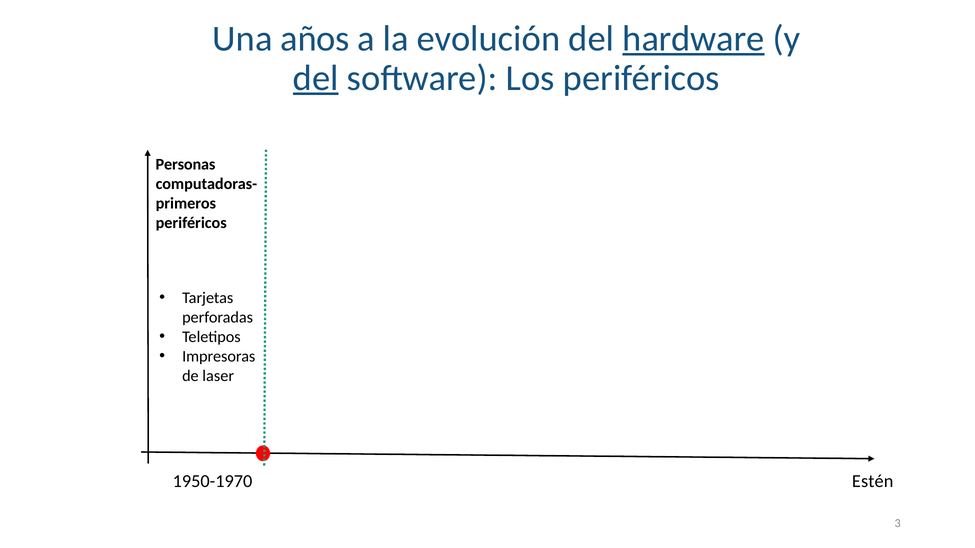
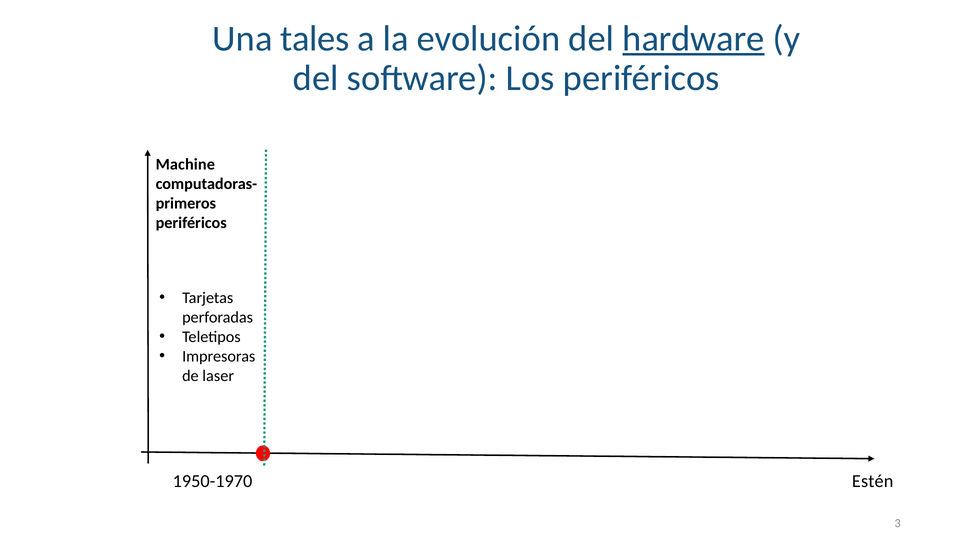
años: años -> tales (315, 39)
del underline: present -> none (316, 78)
Personas: Personas -> Machine (185, 165)
